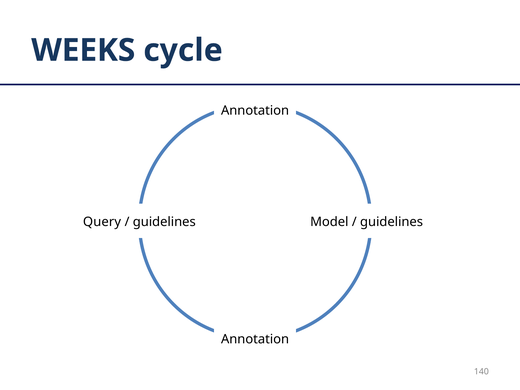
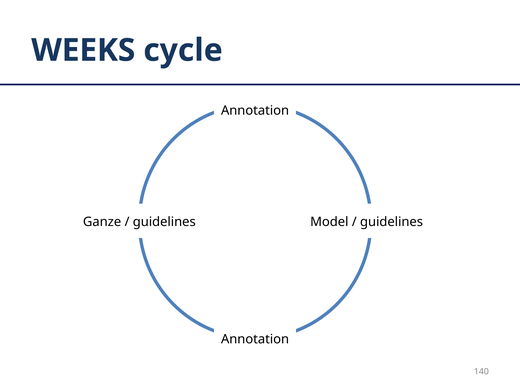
Query: Query -> Ganze (102, 222)
